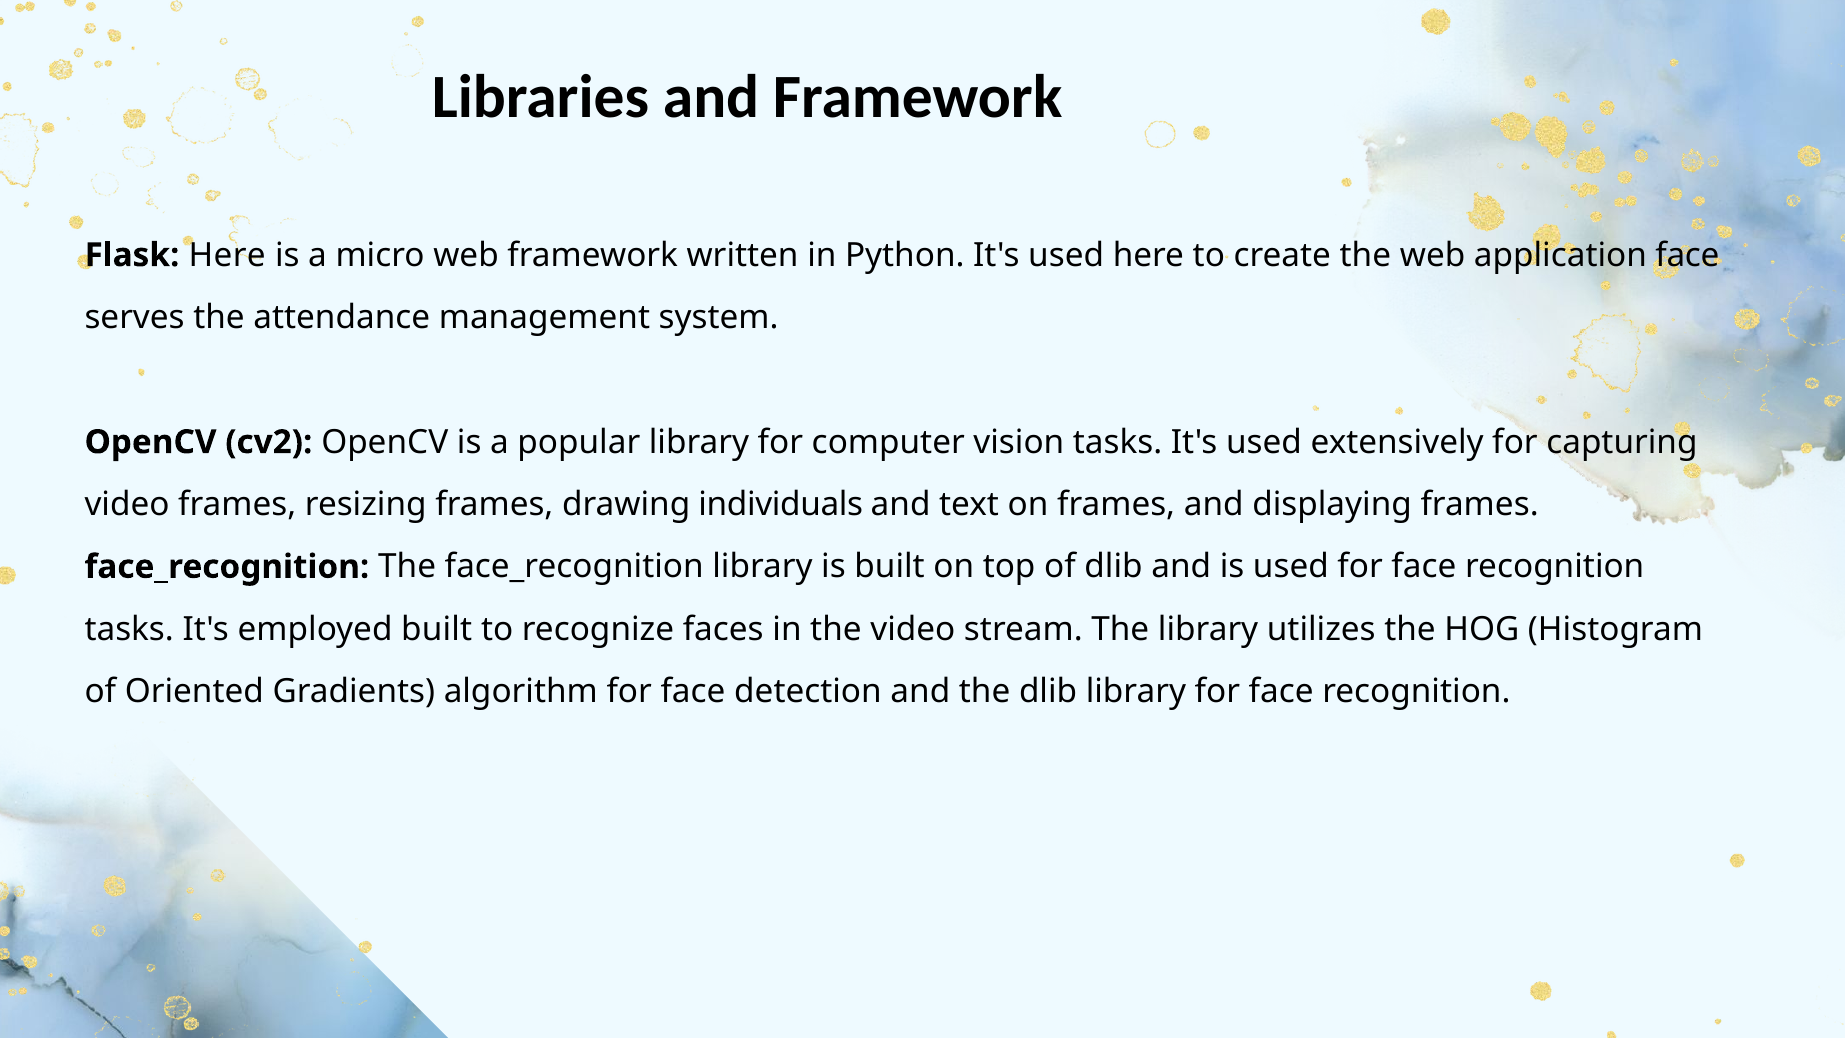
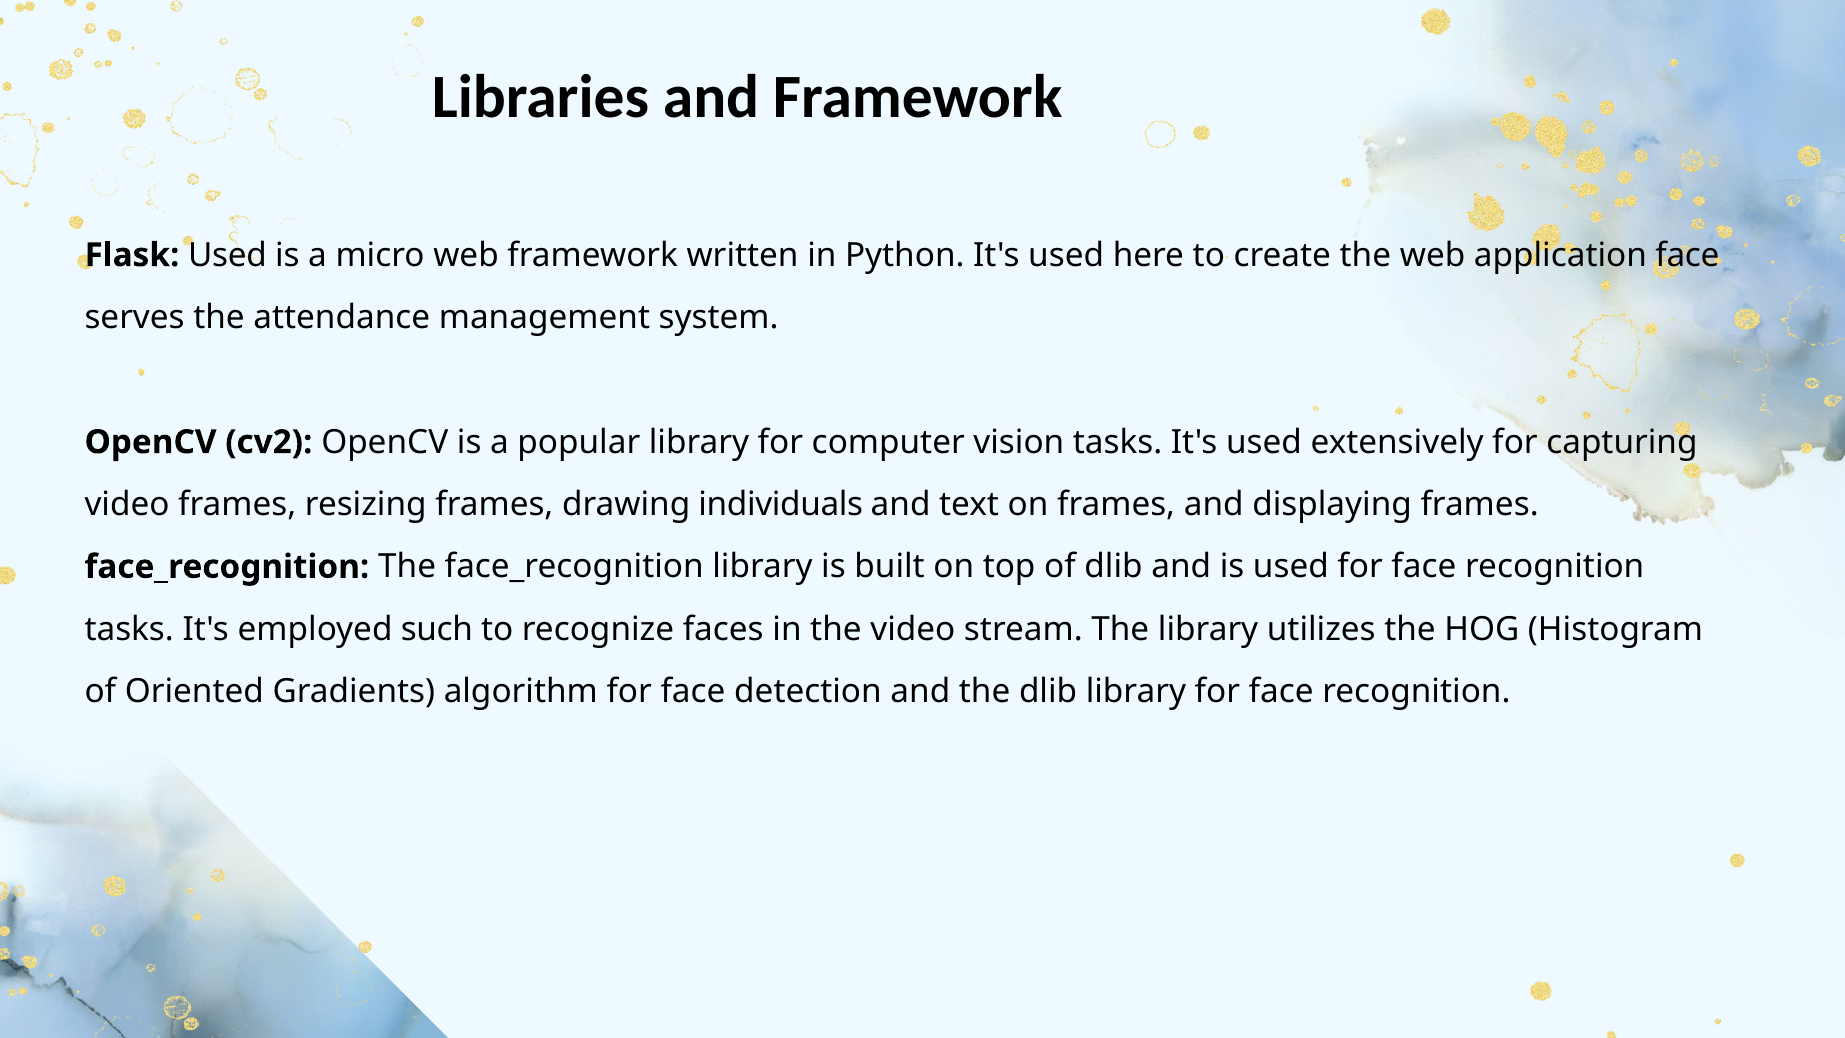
Flask Here: Here -> Used (227, 255)
employed built: built -> such (437, 629)
